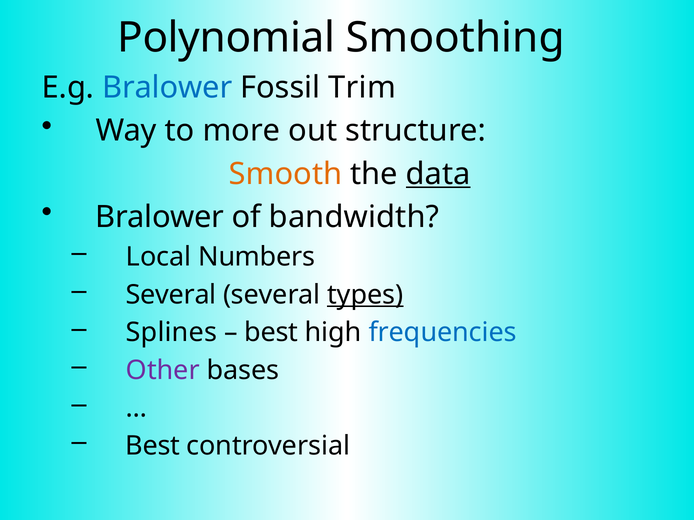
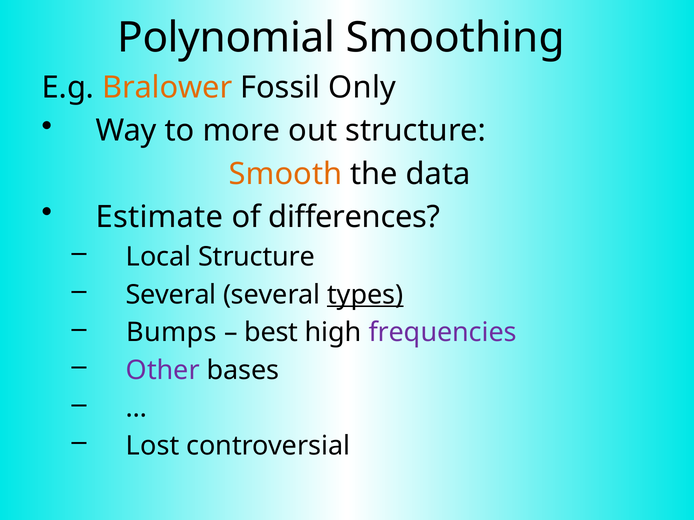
Bralower colour: blue -> orange (167, 88)
Trim: Trim -> Only (362, 88)
data underline: present -> none (438, 174)
Bralower: Bralower -> Estimate (159, 217)
bandwidth: bandwidth -> differences (354, 217)
Local Numbers: Numbers -> Structure (257, 257)
Splines: Splines -> Bumps (171, 333)
frequencies colour: blue -> purple (443, 333)
Best: Best -> Lost (153, 446)
